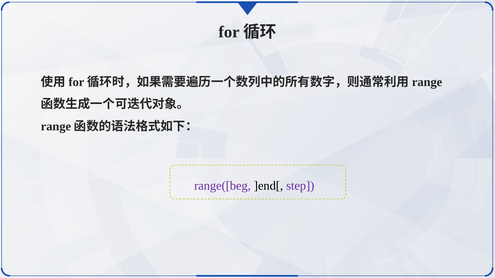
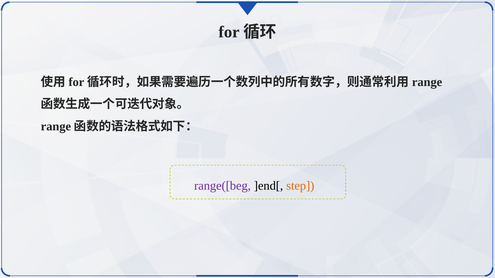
step colour: purple -> orange (300, 186)
